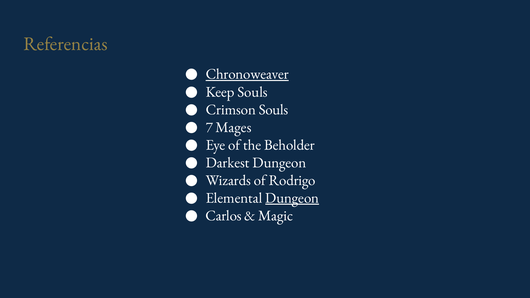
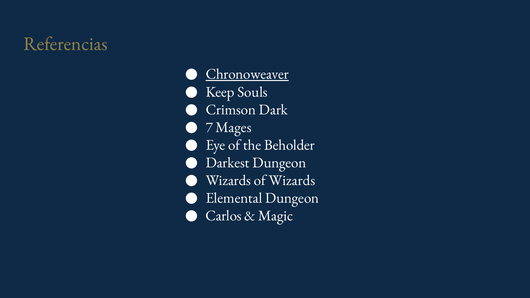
Crimson Souls: Souls -> Dark (273, 110)
of Rodrigo: Rodrigo -> Wizards (292, 180)
Dungeon underline: present -> none (292, 198)
